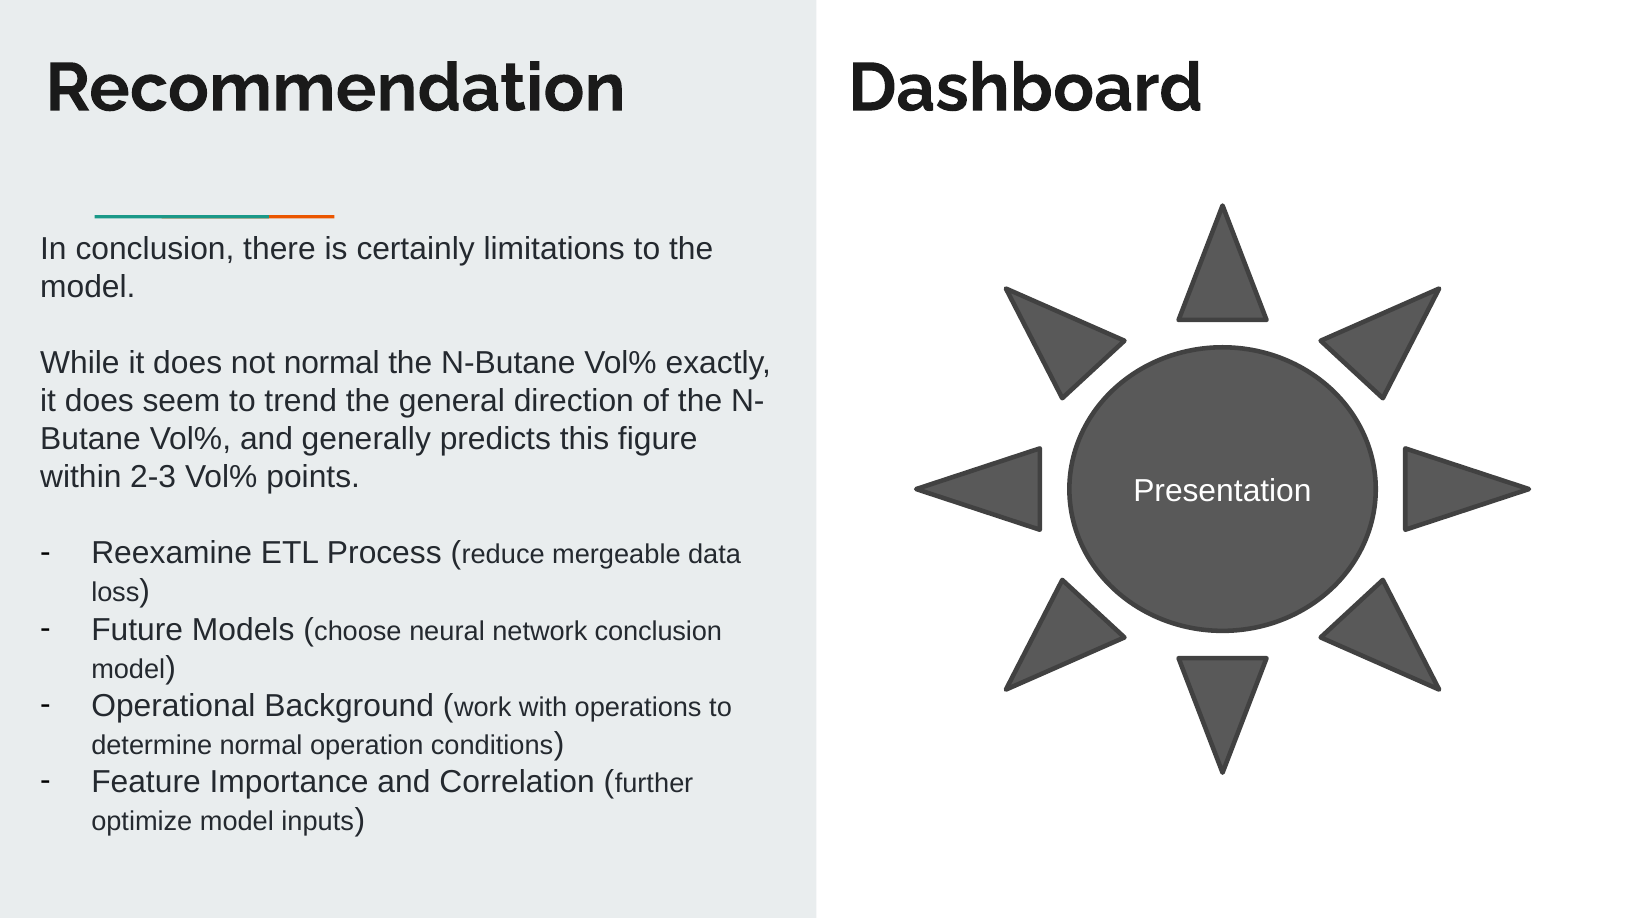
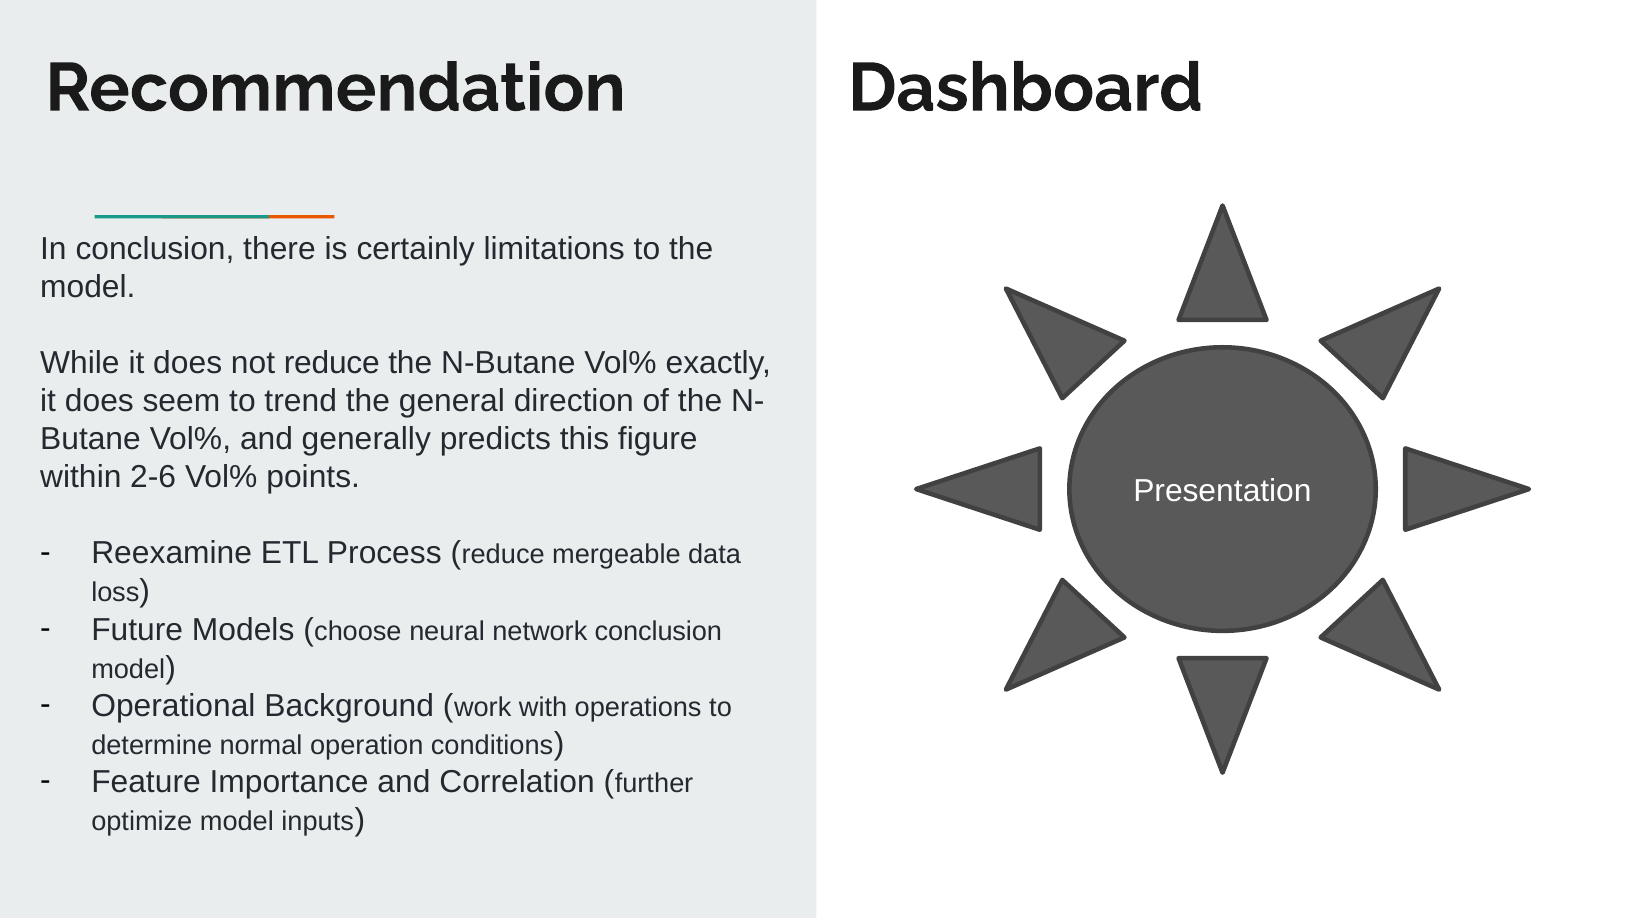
not normal: normal -> reduce (332, 363)
2-3: 2-3 -> 2-6 (153, 477)
